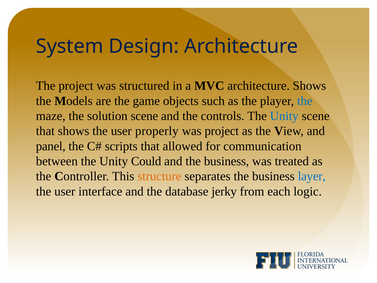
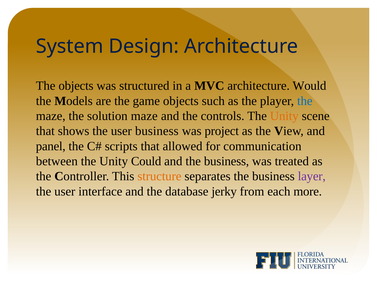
The project: project -> objects (76, 86)
architecture Shows: Shows -> Would (309, 86)
solution scene: scene -> maze (144, 116)
Unity colour: blue -> orange (284, 116)
user properly: properly -> business (157, 131)
layer colour: blue -> purple (312, 176)
logic: logic -> more (308, 191)
